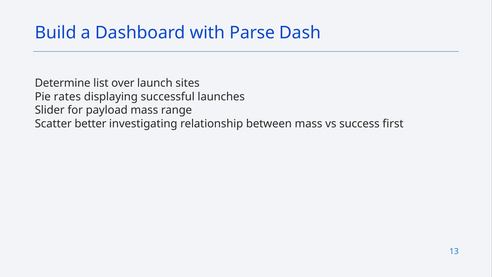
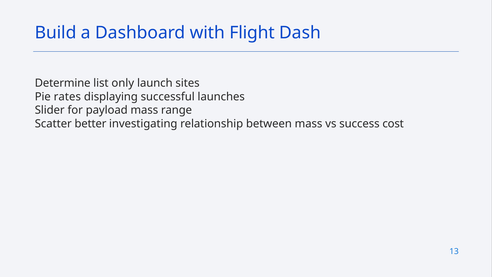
Parse: Parse -> Flight (252, 33)
over: over -> only (123, 83)
first: first -> cost (393, 124)
